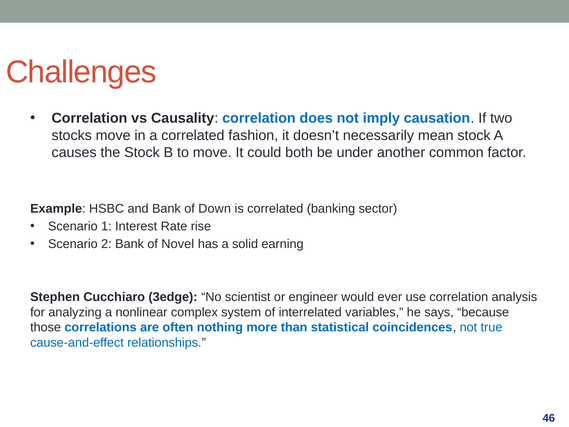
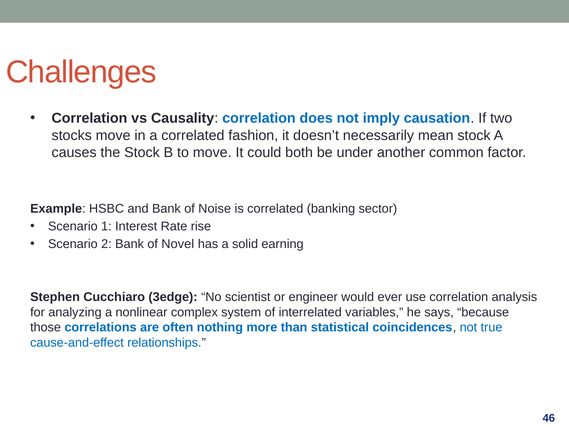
Down: Down -> Noise (215, 208)
